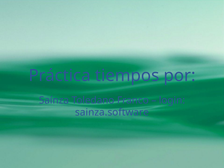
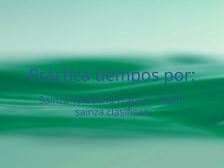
sainza.software: sainza.software -> sainza.clasifican (112, 112)
